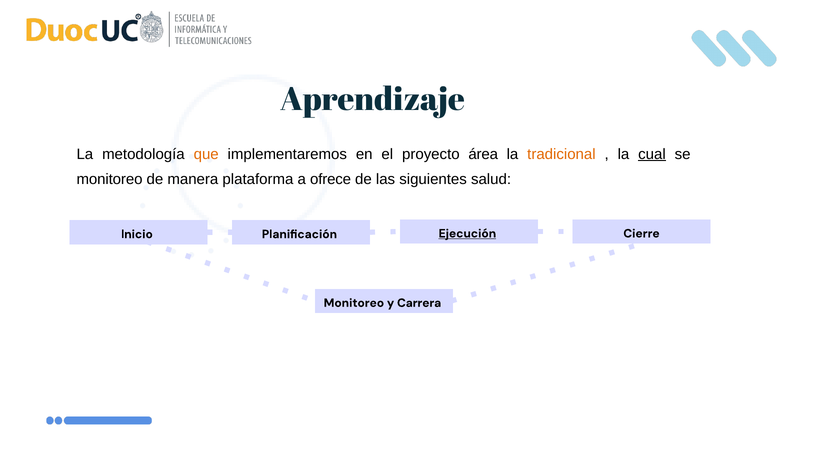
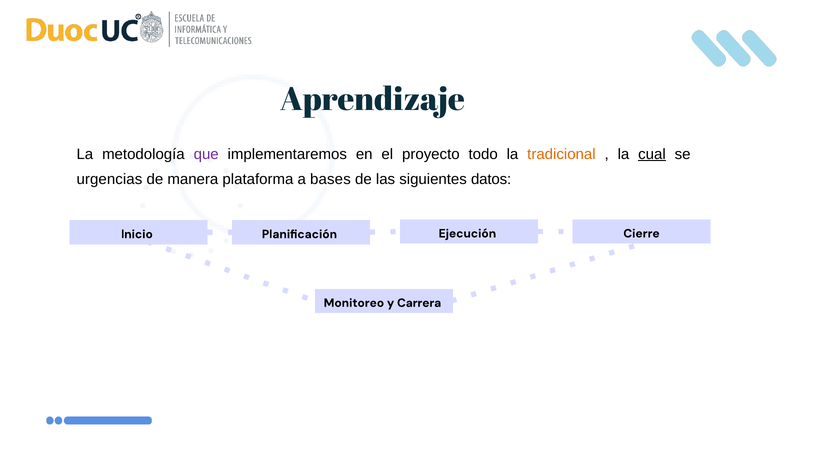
que colour: orange -> purple (206, 154)
área: área -> todo (483, 154)
monitoreo: monitoreo -> urgencias (109, 179)
ofrece: ofrece -> bases (330, 179)
salud: salud -> datos (491, 179)
Ejecución underline: present -> none (467, 233)
